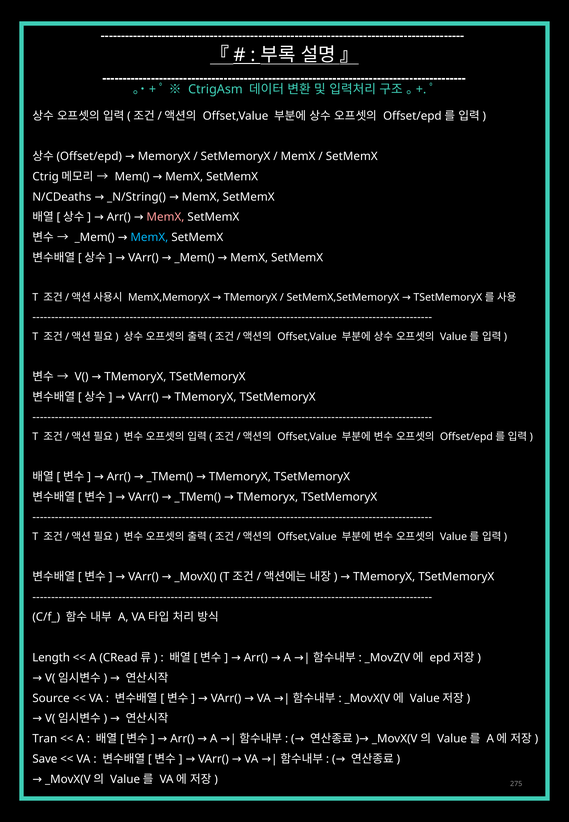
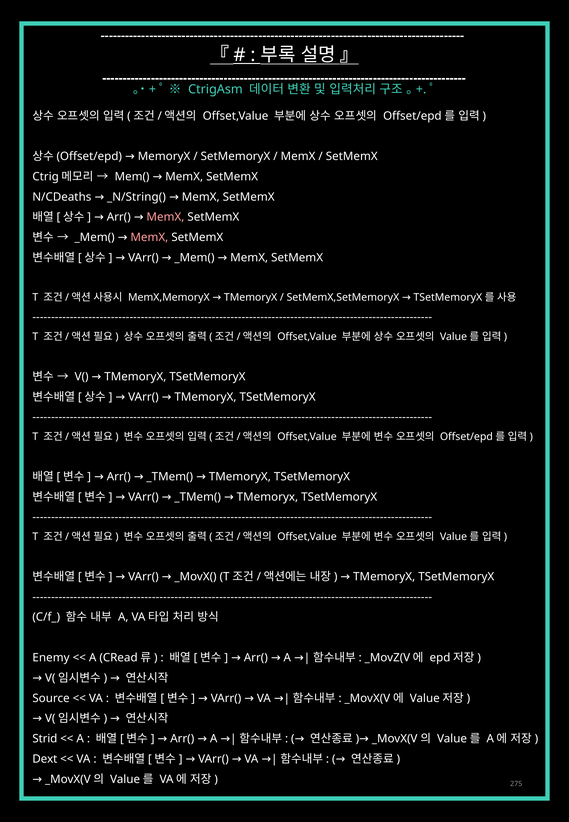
MemX colour: light blue -> pink (149, 237)
Length: Length -> Enemy (51, 658)
Tran: Tran -> Strid (45, 739)
Save: Save -> Dext (45, 759)
